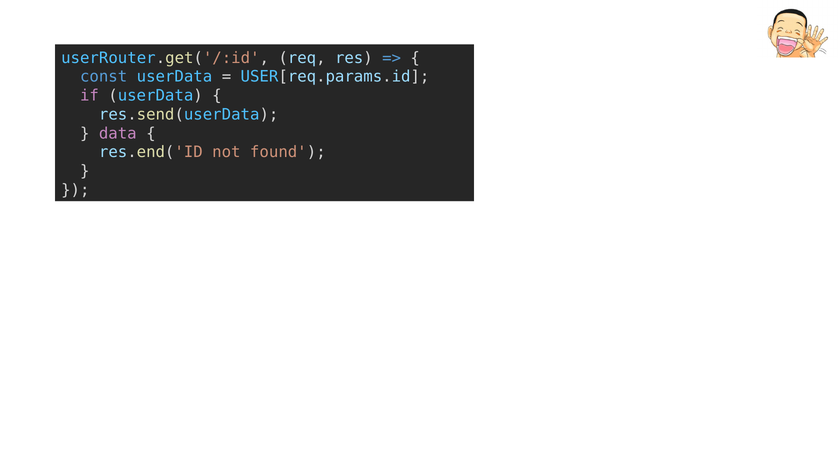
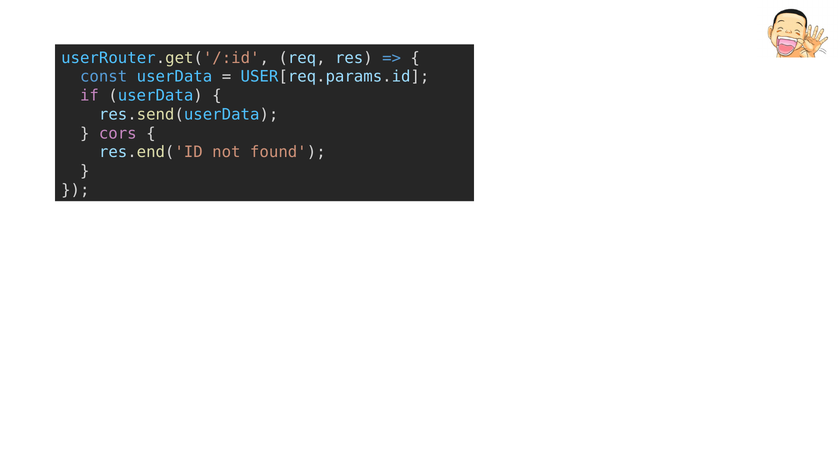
data: data -> cors (118, 133)
